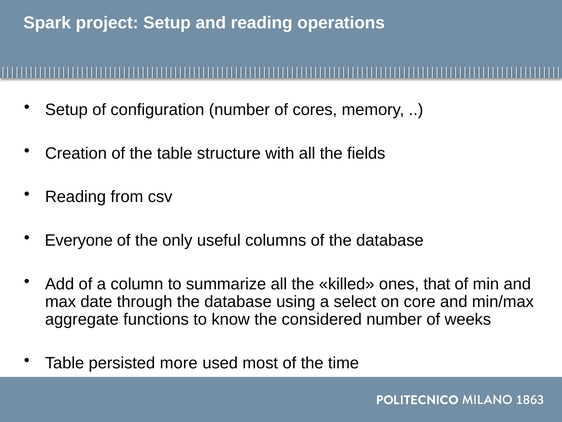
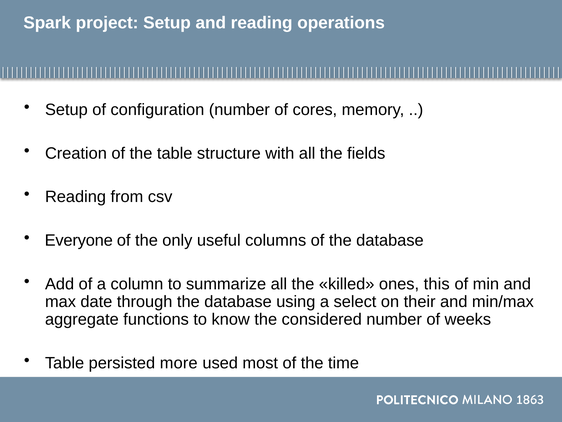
that: that -> this (437, 284)
core: core -> their (420, 301)
